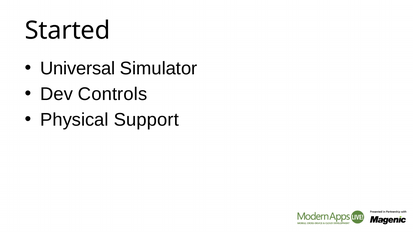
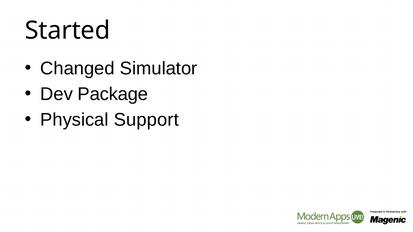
Universal: Universal -> Changed (78, 69)
Controls: Controls -> Package (113, 94)
